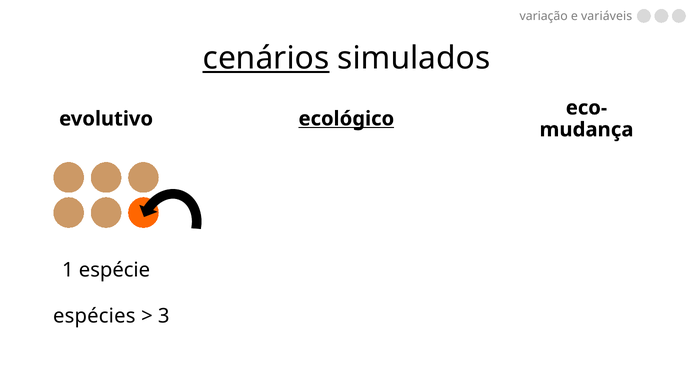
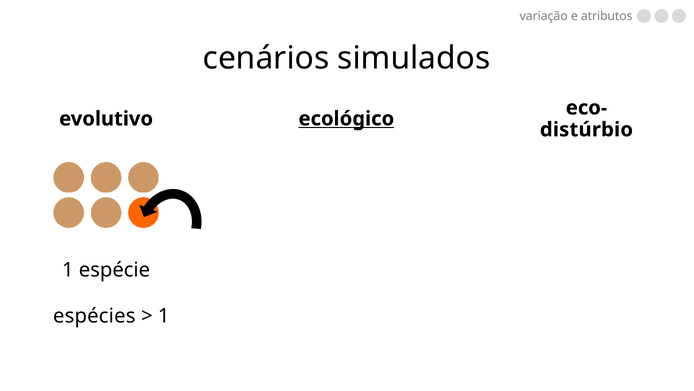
variáveis: variáveis -> atributos (607, 16)
cenários underline: present -> none (266, 58)
mudança: mudança -> distúrbio (586, 129)
3: 3 -> 1 (164, 316)
